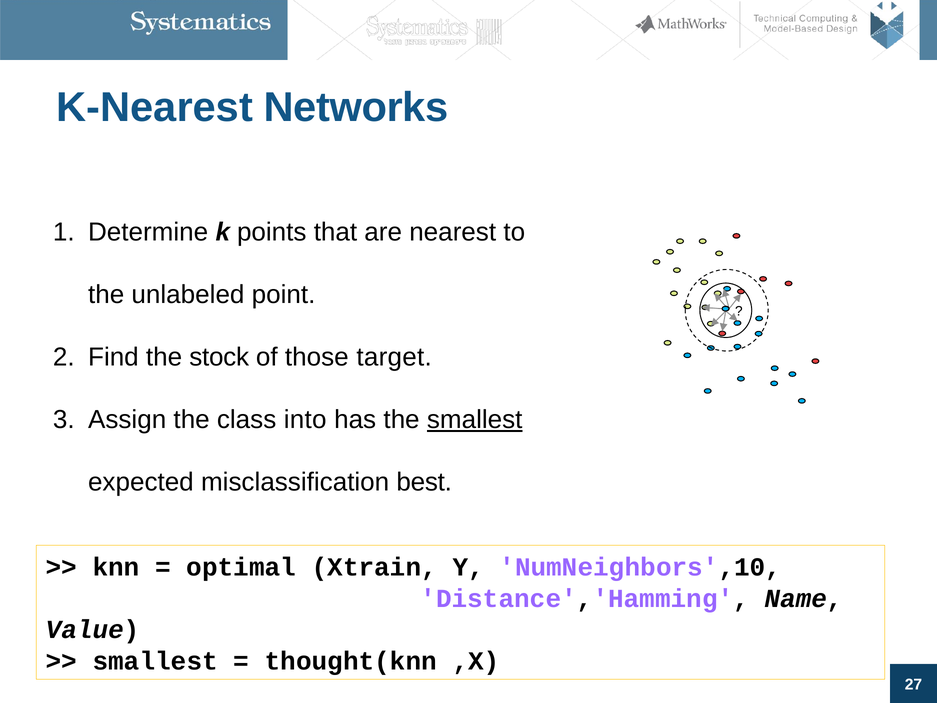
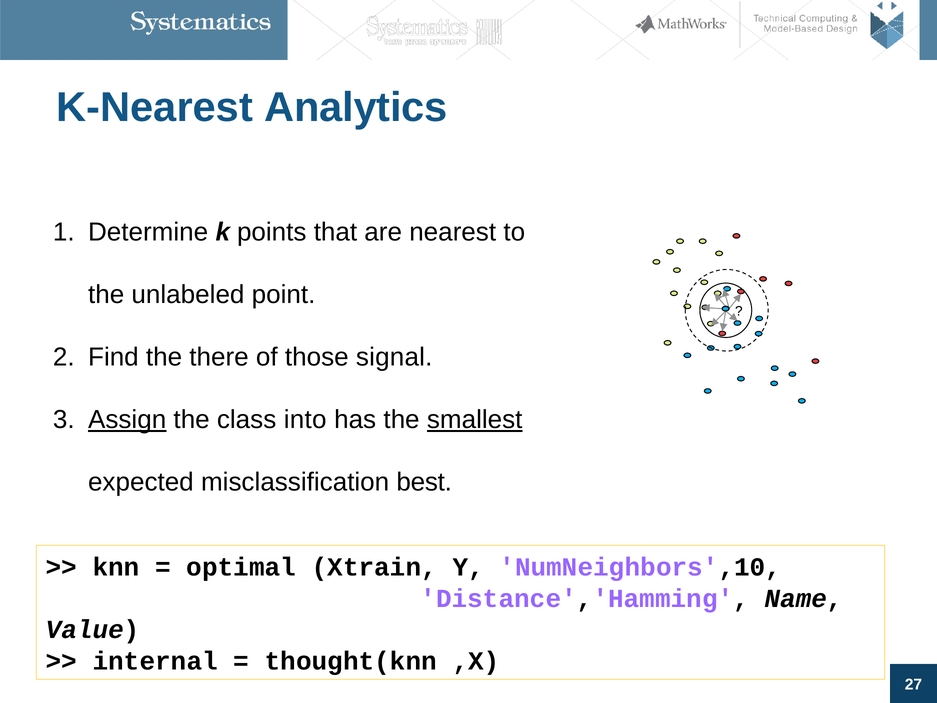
Networks: Networks -> Analytics (356, 108)
stock: stock -> there (219, 357)
target: target -> signal (394, 357)
Assign underline: none -> present (127, 420)
smallest: smallest -> internal (155, 661)
